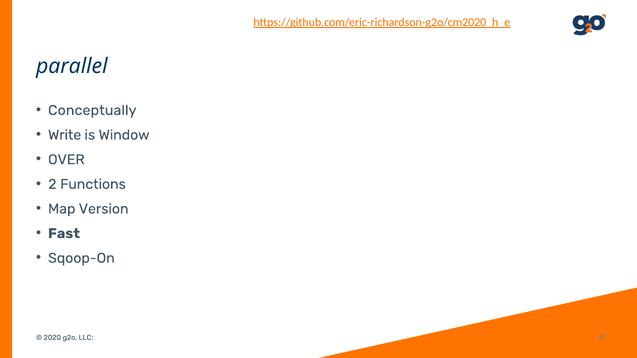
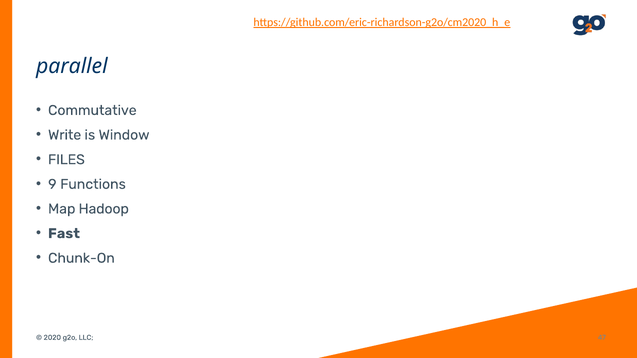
Conceptually: Conceptually -> Commutative (92, 110)
OVER: OVER -> FILES (66, 160)
2: 2 -> 9 (52, 184)
Version: Version -> Hadoop (104, 209)
Sqoop-On: Sqoop-On -> Chunk-On (81, 258)
